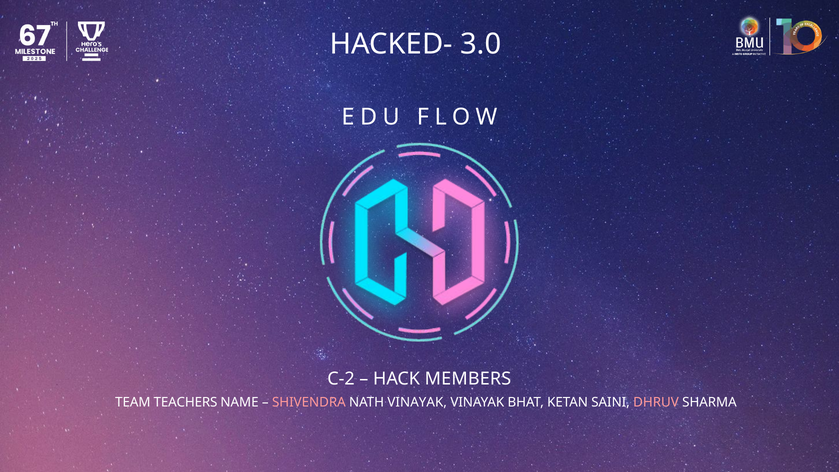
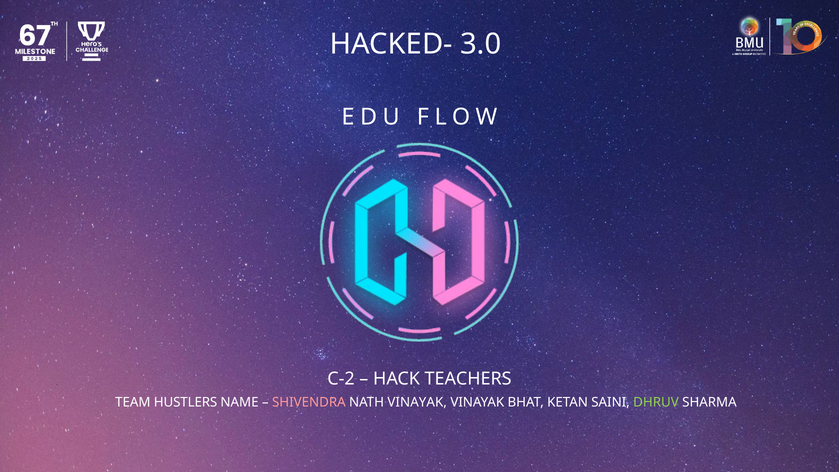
MEMBERS: MEMBERS -> TEACHERS (468, 379)
TEACHERS: TEACHERS -> HUSTLERS (186, 402)
DHRUV colour: pink -> light green (656, 402)
